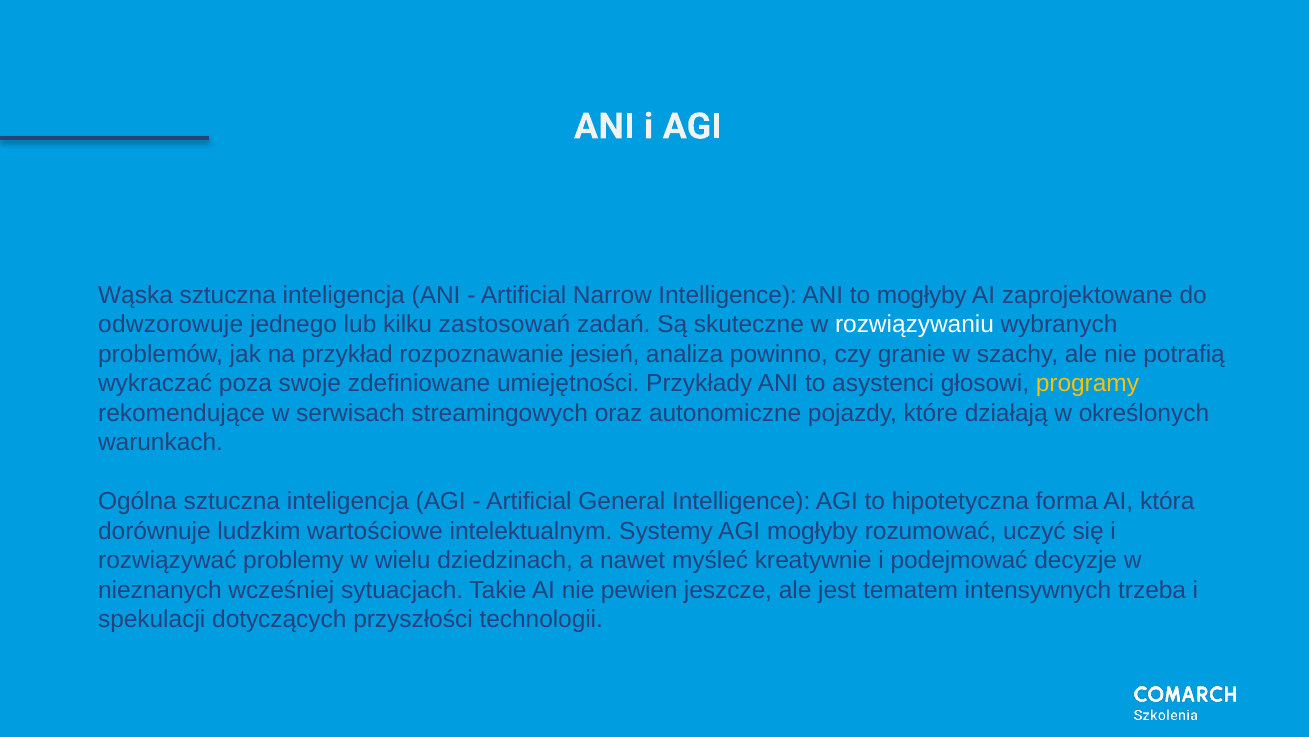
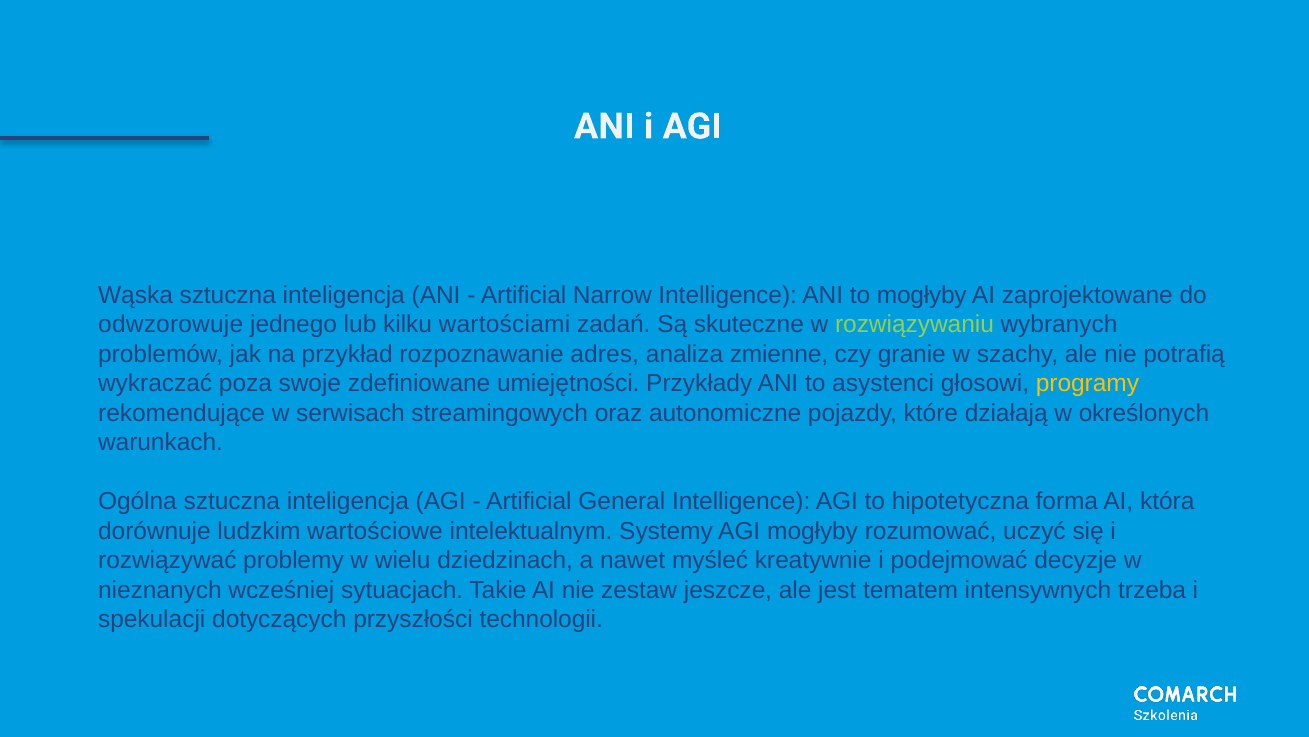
zastosowań: zastosowań -> wartościami (504, 325)
rozwiązywaniu colour: white -> light green (914, 325)
jesień: jesień -> adres (605, 354)
powinno: powinno -> zmienne (779, 354)
pewien: pewien -> zestaw (639, 589)
